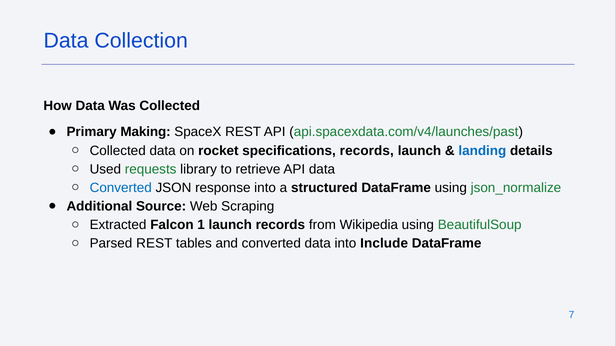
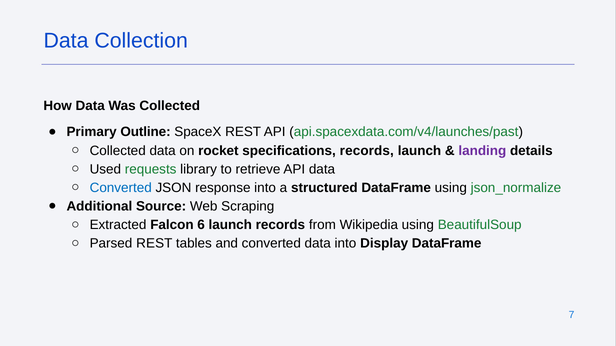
Making: Making -> Outline (146, 132)
landing colour: blue -> purple (482, 151)
1: 1 -> 6 (201, 225)
Include: Include -> Display (384, 244)
